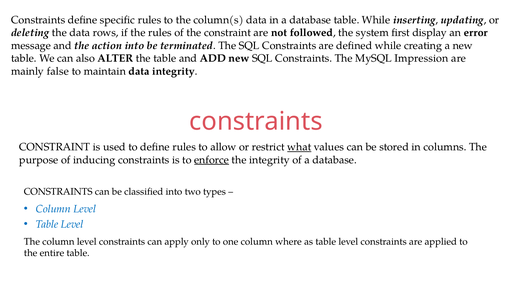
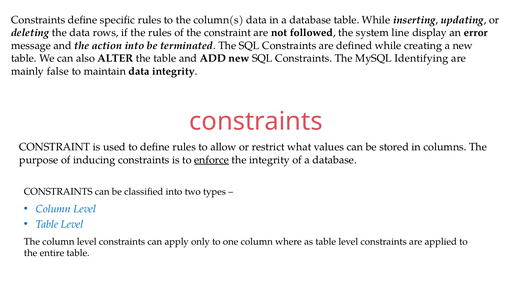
first: first -> line (400, 33)
Impression: Impression -> Identifying (421, 58)
what underline: present -> none (299, 147)
